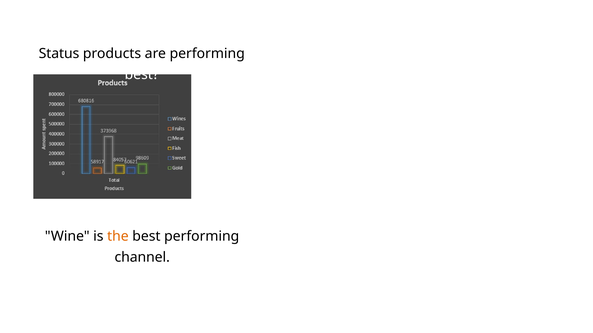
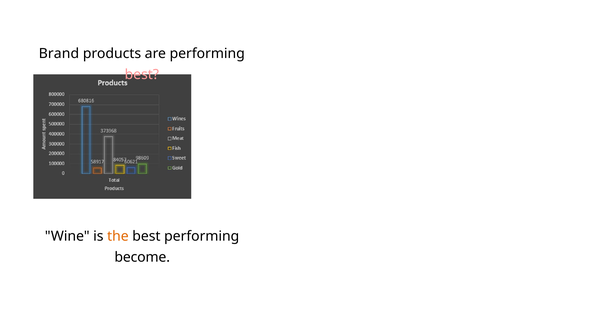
Status: Status -> Brand (59, 54)
best colour: white -> pink (142, 75)
channel: channel -> become (142, 258)
